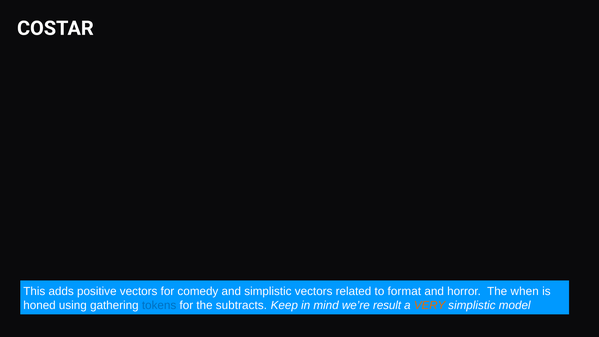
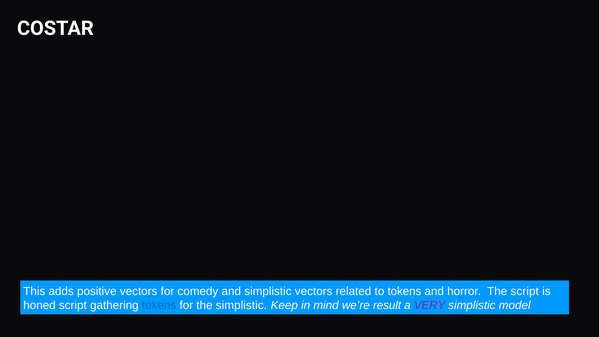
to format: format -> tokens (404, 291)
The when: when -> script (525, 291)
honed using: using -> script (73, 305)
the subtracts: subtracts -> simplistic (241, 305)
VERY colour: orange -> purple (430, 305)
